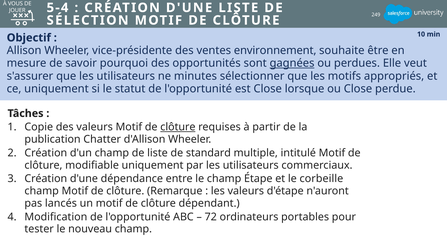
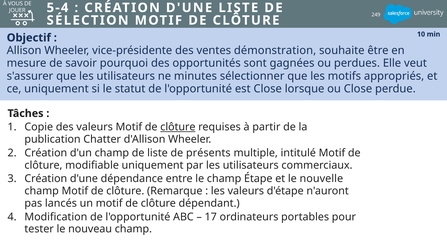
environnement: environnement -> démonstration (275, 50)
gagnées underline: present -> none (292, 63)
standard: standard -> présents (208, 153)
corbeille: corbeille -> nouvelle (321, 178)
72: 72 -> 17 (211, 216)
